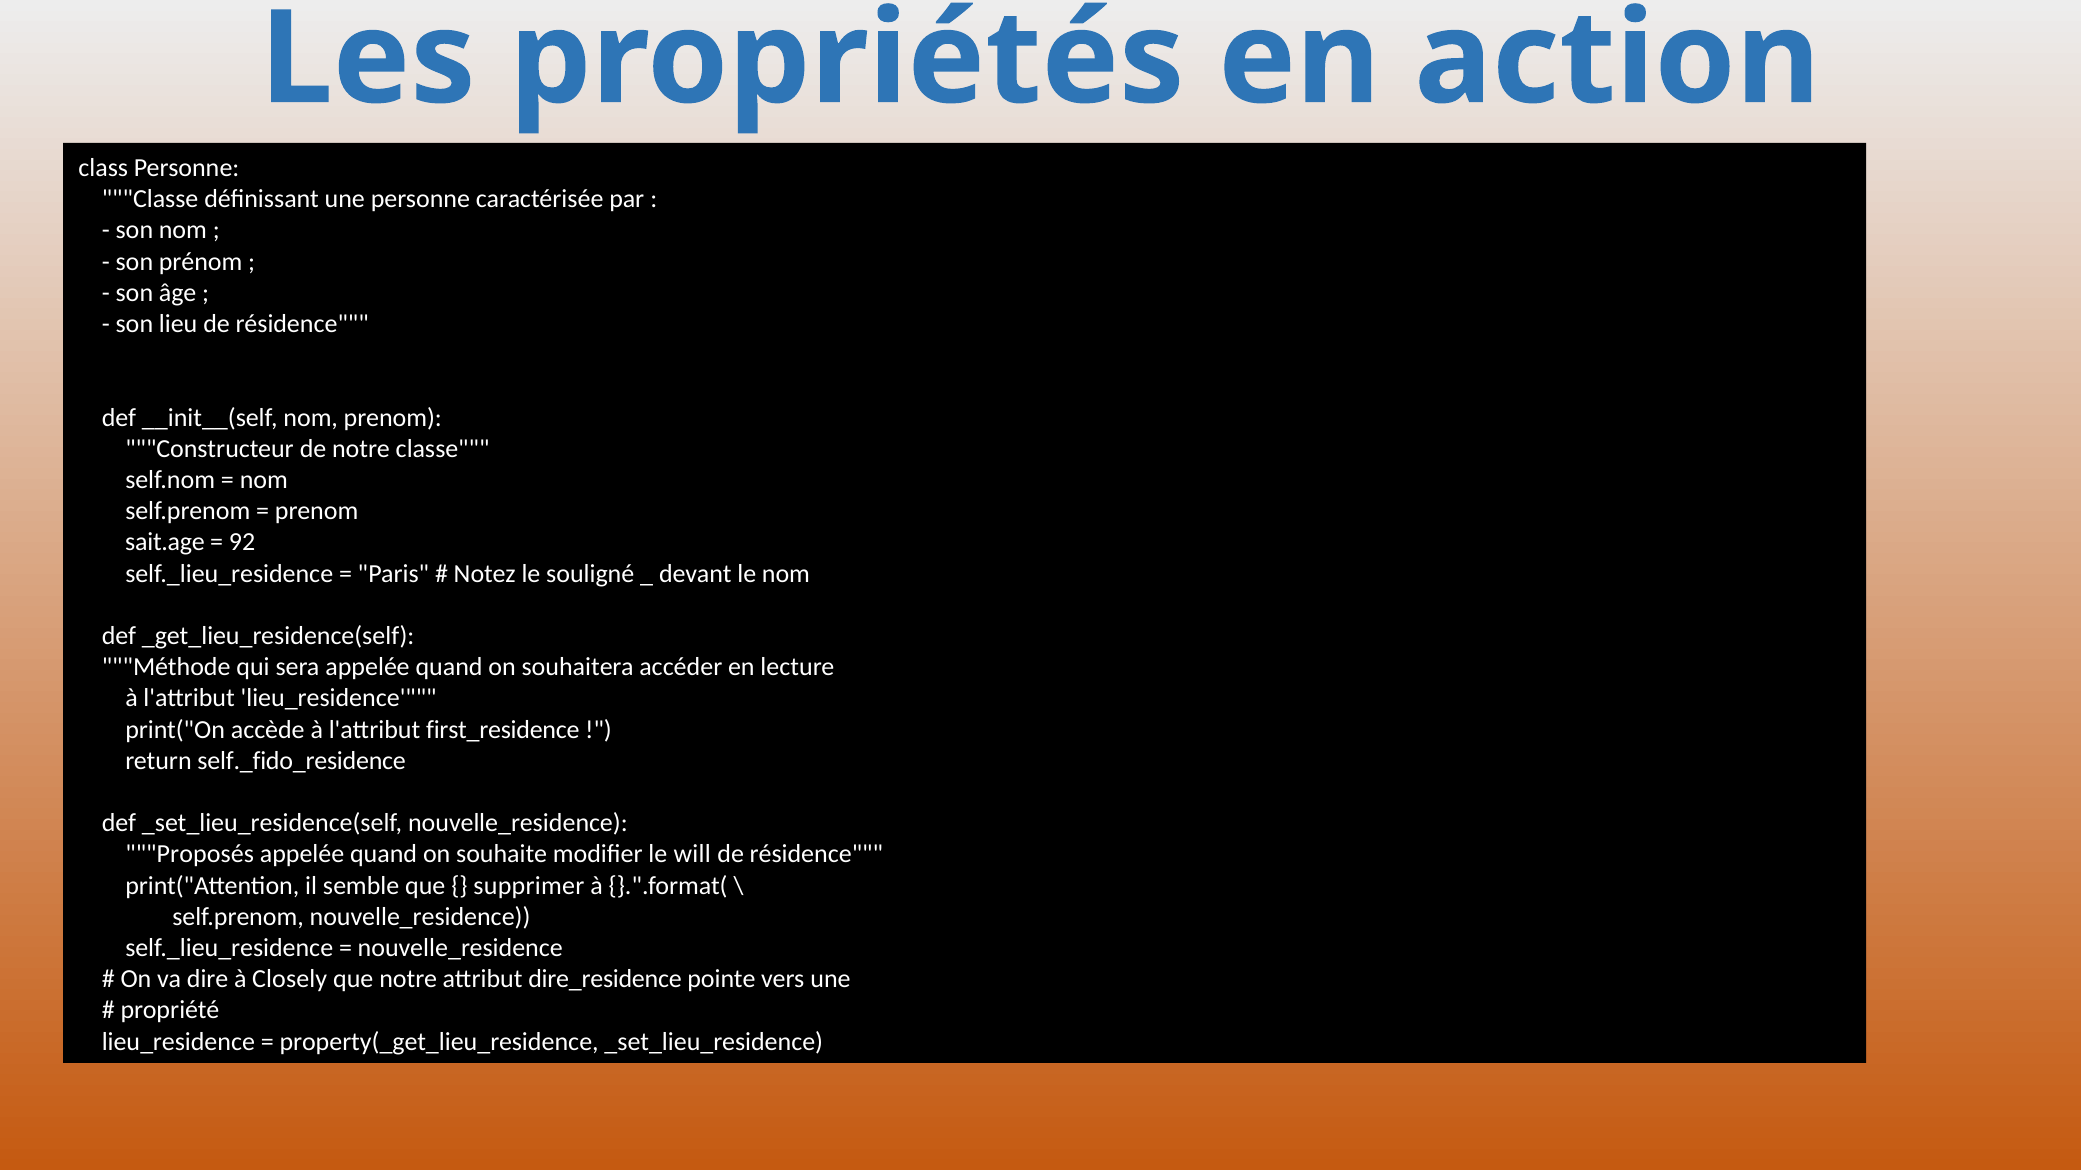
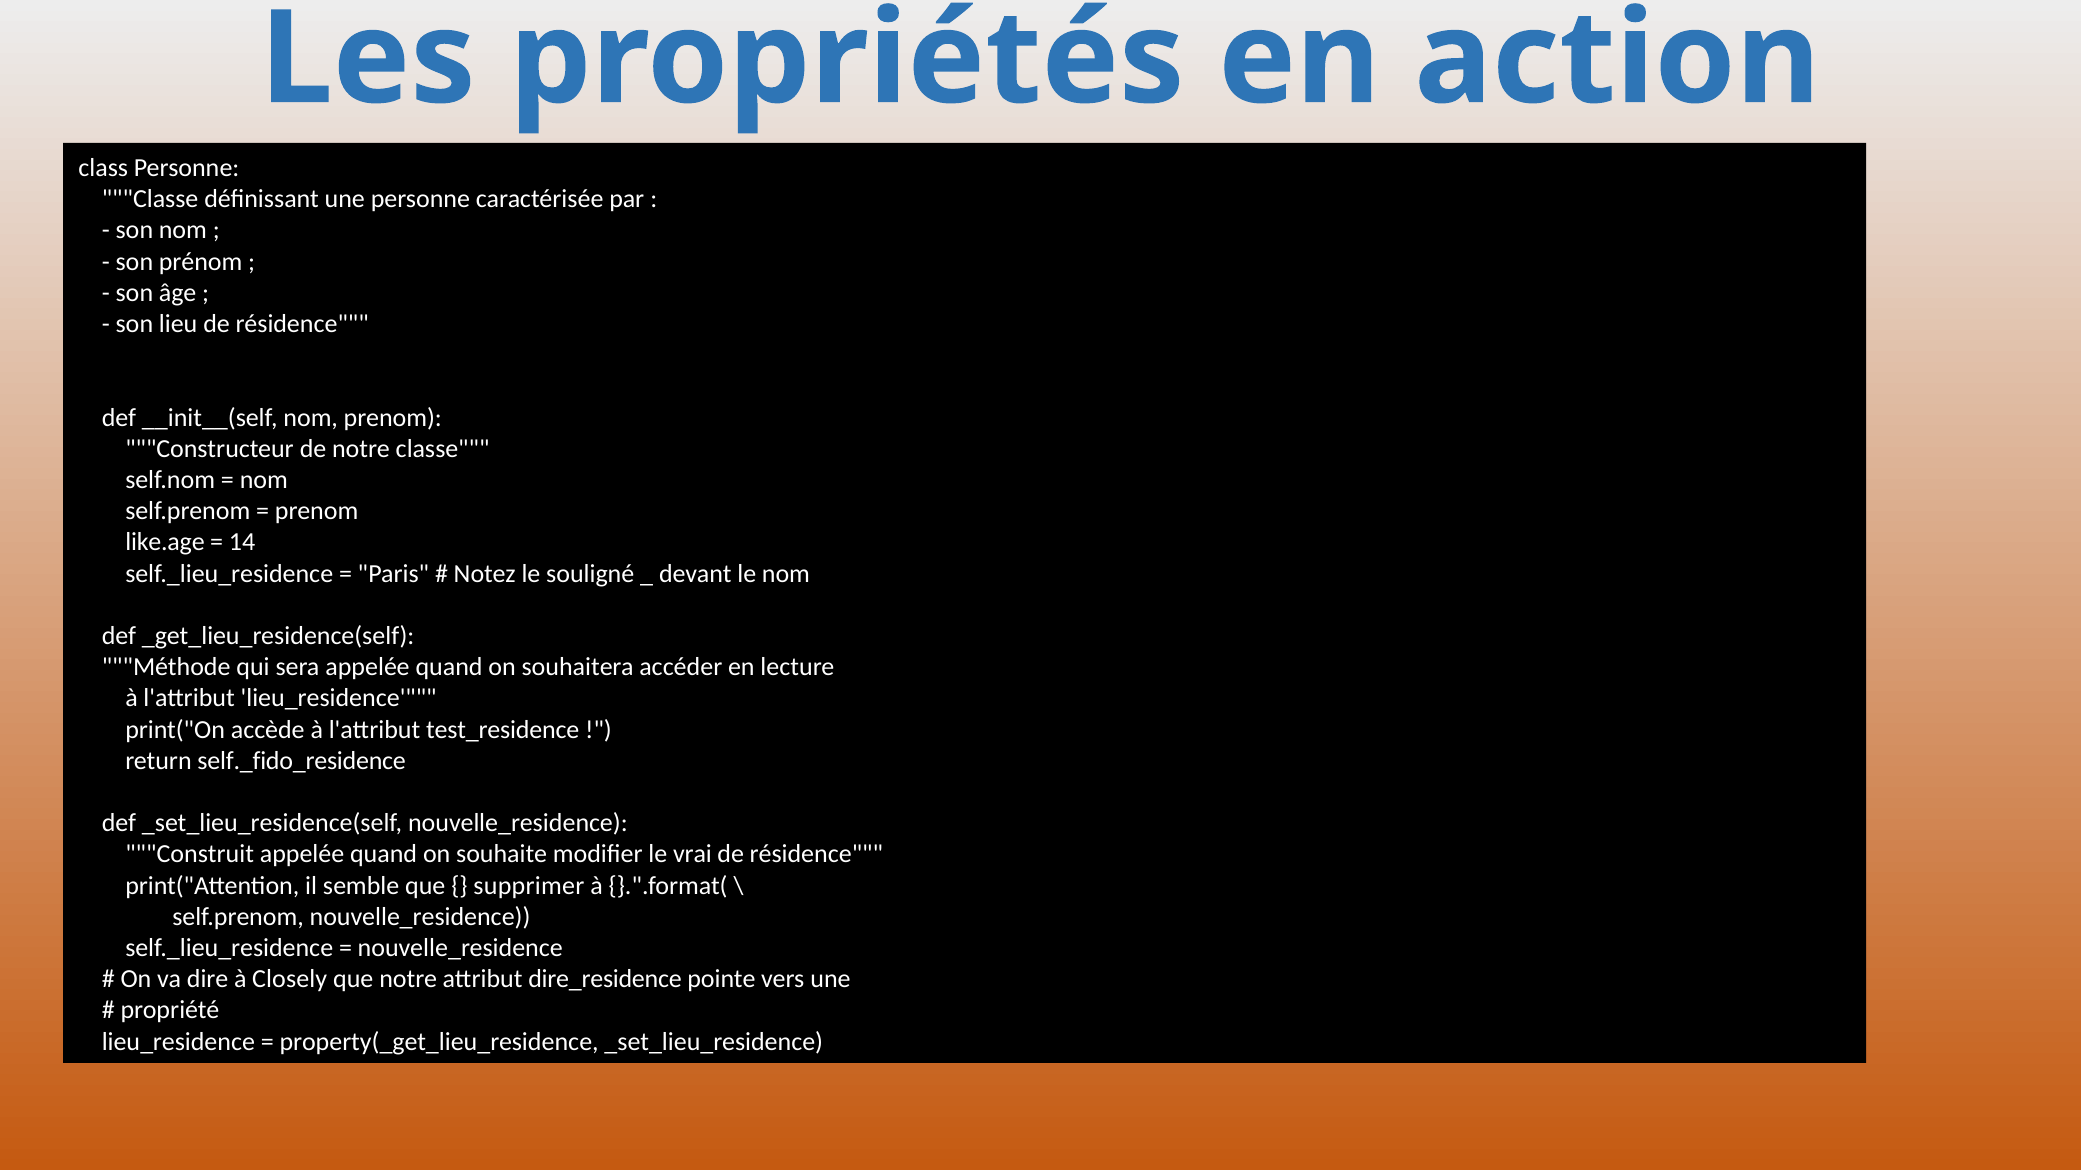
sait.age: sait.age -> like.age (165, 543)
92: 92 -> 14 (242, 543)
first_residence: first_residence -> test_residence (503, 730)
Proposés: Proposés -> Construit (190, 855)
will: will -> vrai (692, 855)
